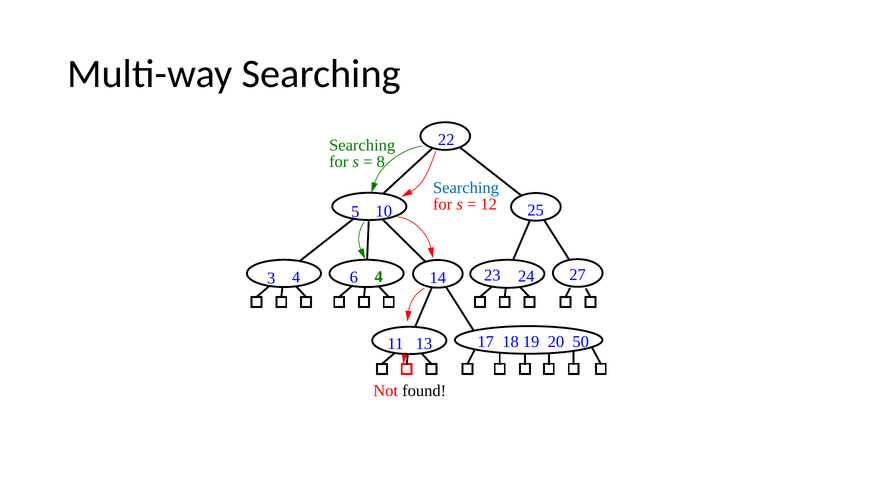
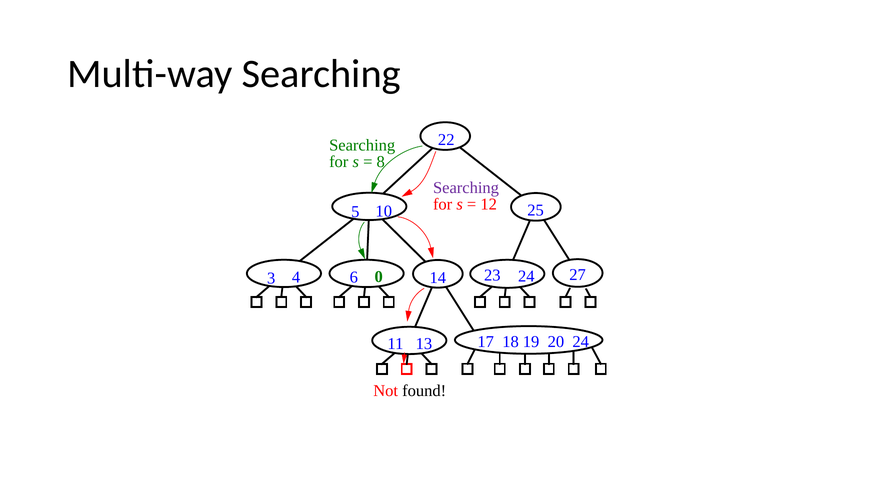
Searching colour: blue -> purple (466, 188)
6 4: 4 -> 0 (379, 277)
20 50: 50 -> 24 (581, 342)
